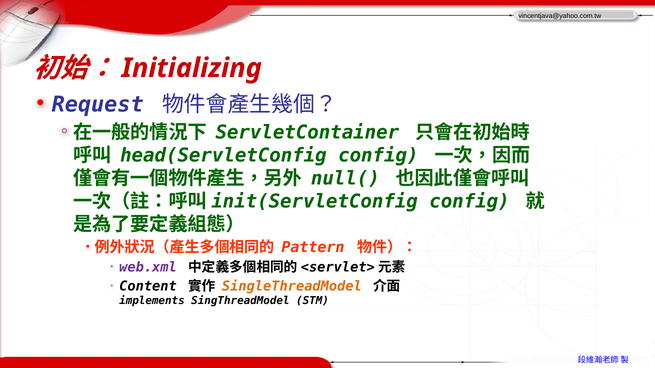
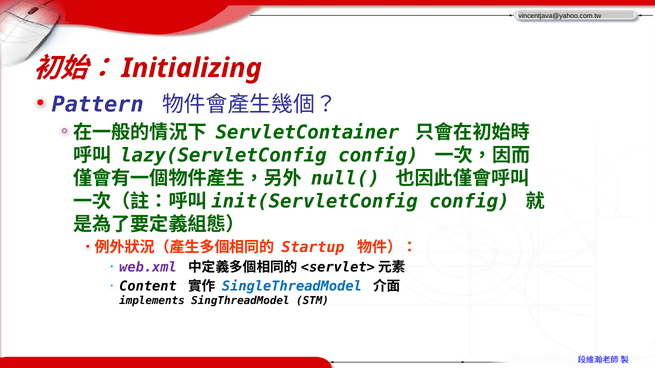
Request: Request -> Pattern (98, 105)
head(ServletConfig: head(ServletConfig -> lazy(ServletConfig (223, 156)
Pattern: Pattern -> Startup (313, 248)
SingleThreadModel colour: orange -> blue (292, 287)
